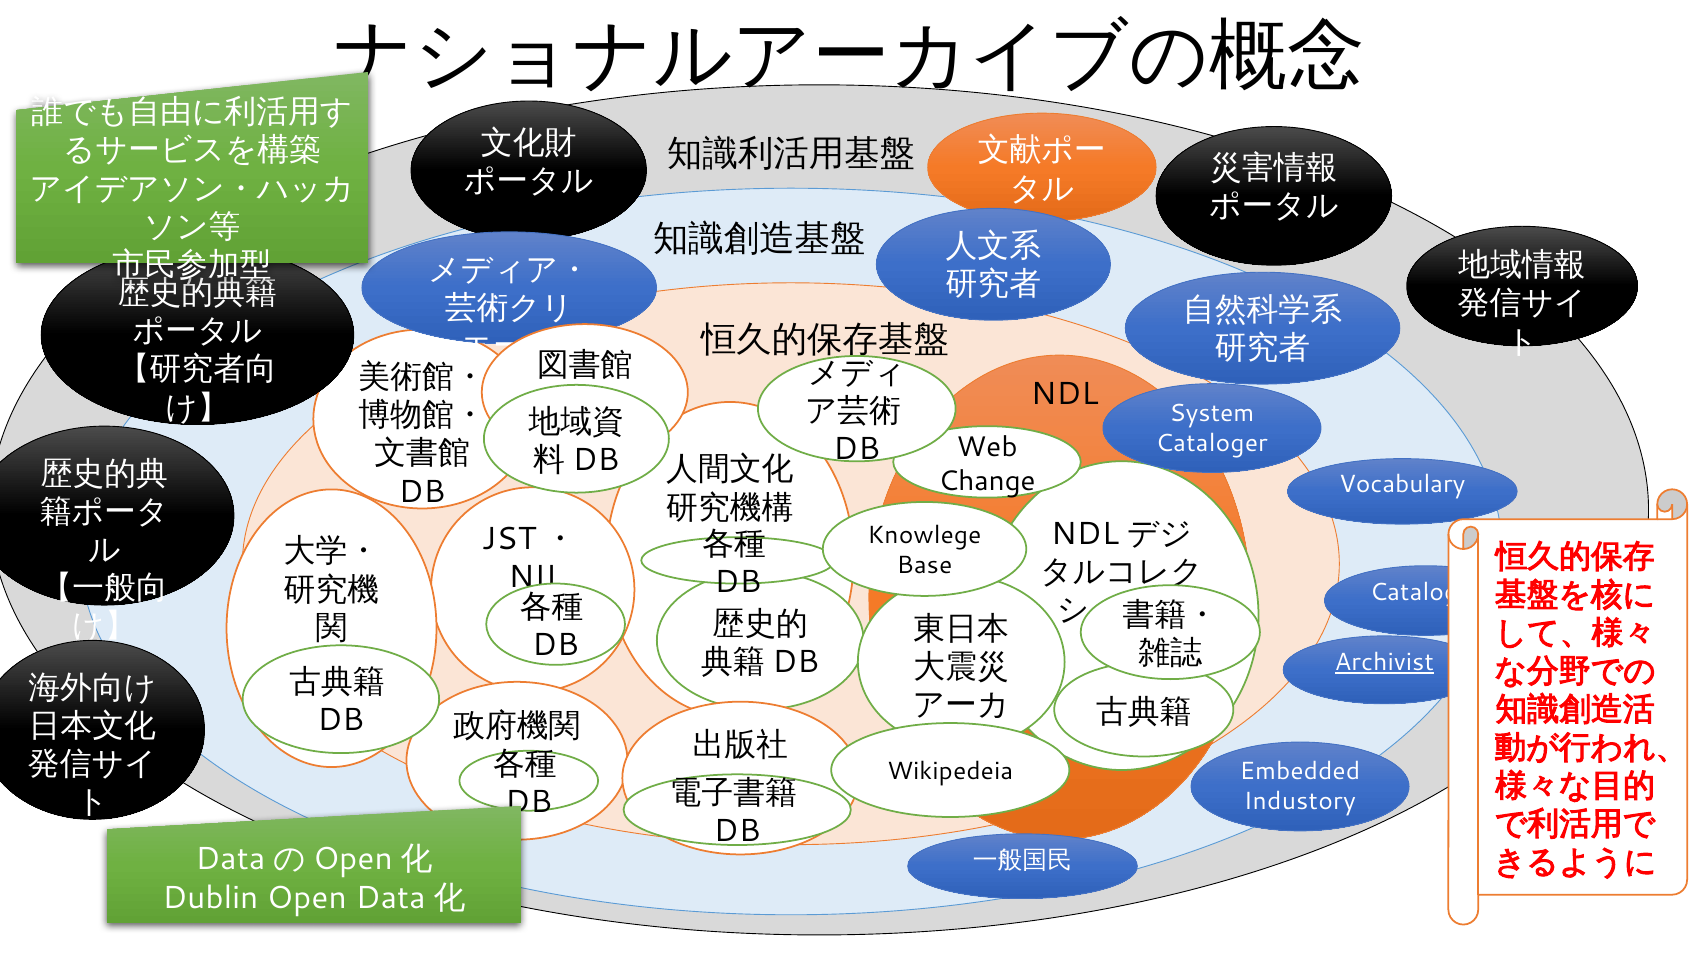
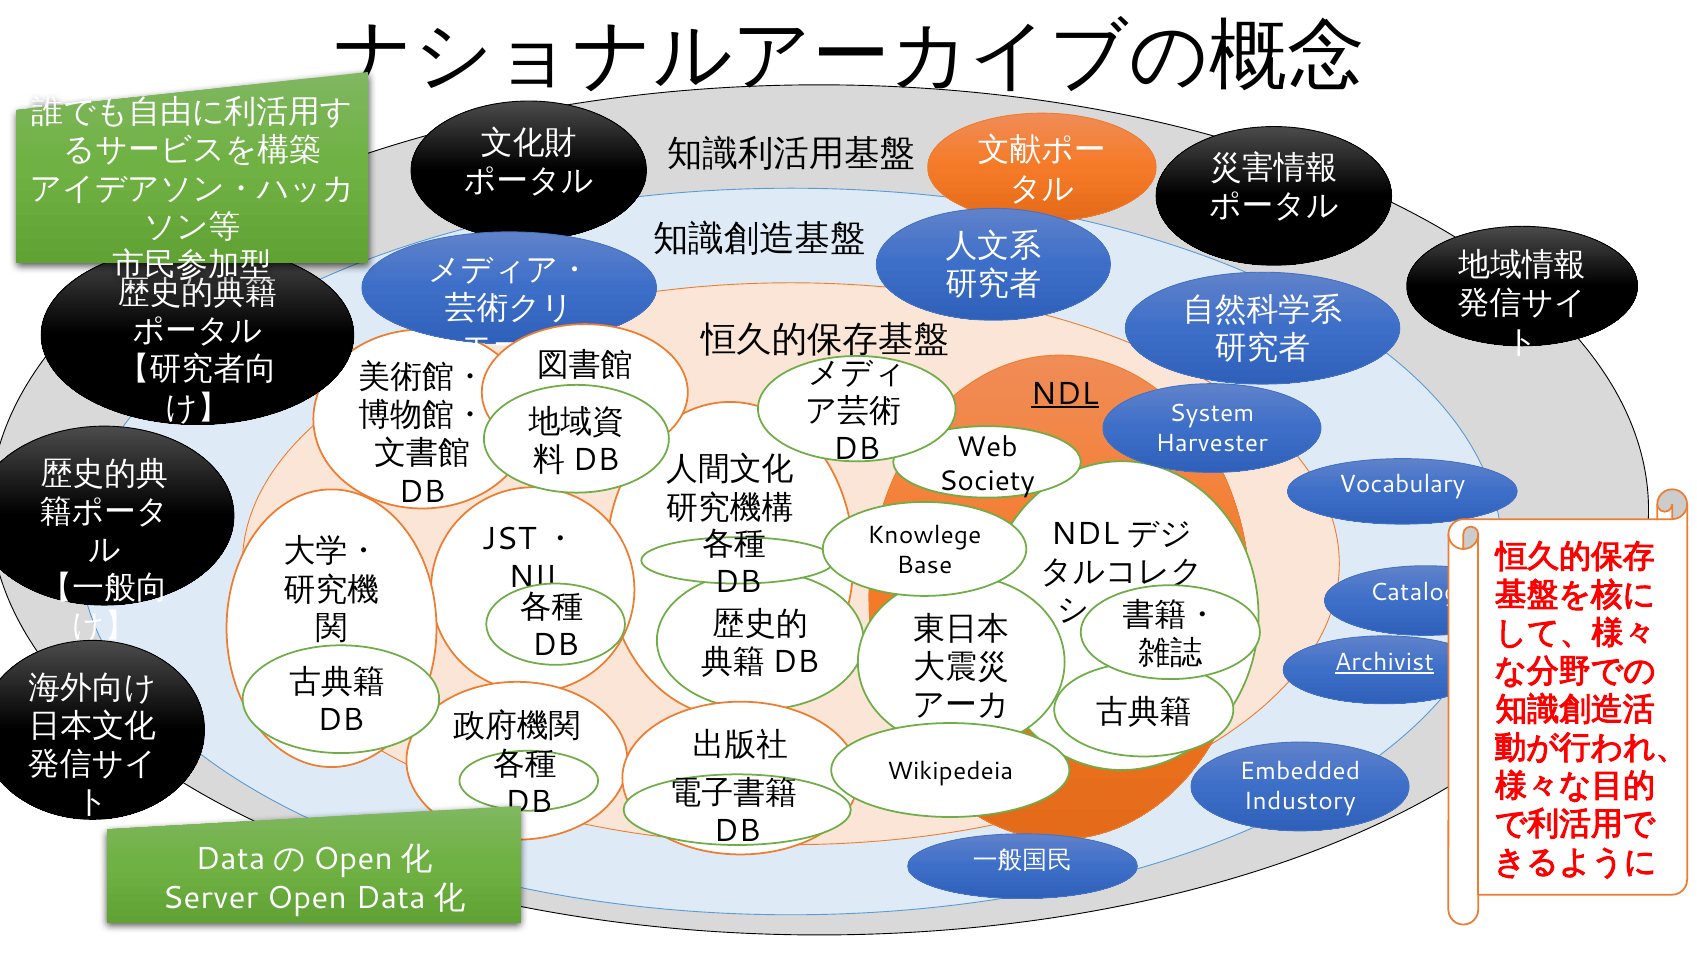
NDL underline: none -> present (1065, 393)
Cataloger: Cataloger -> Harvester (1212, 443)
Change: Change -> Society (987, 481)
Dublin: Dublin -> Server (210, 897)
